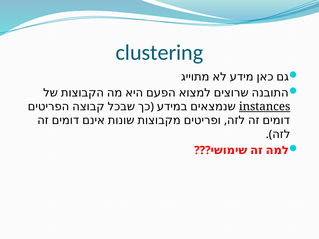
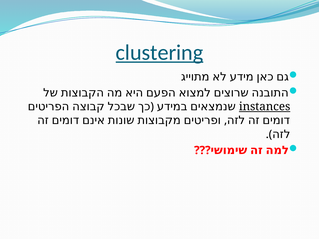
clustering underline: none -> present (159, 53)
